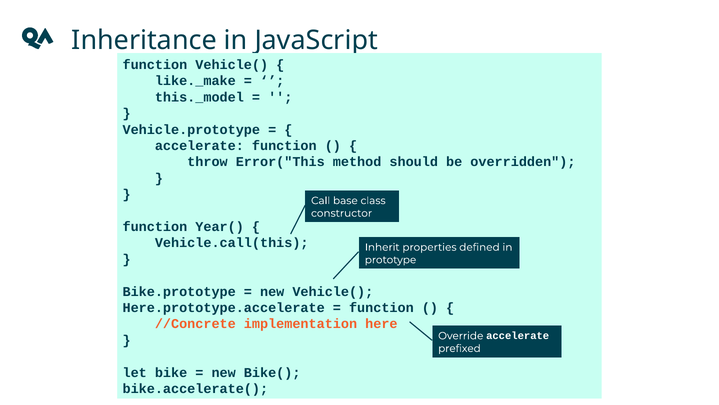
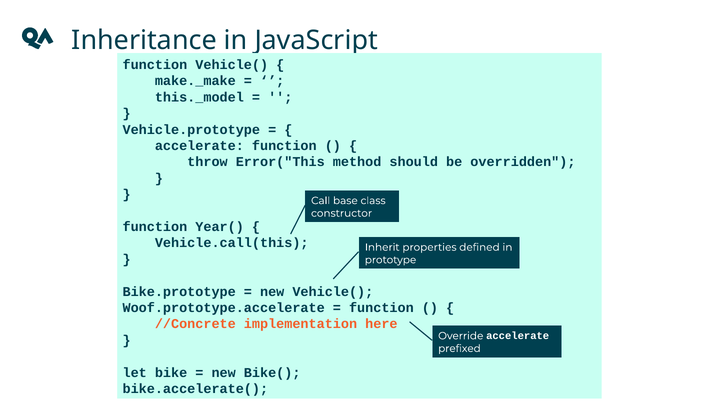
like._make: like._make -> make._make (195, 81)
Here.prototype.accelerate: Here.prototype.accelerate -> Woof.prototype.accelerate (224, 307)
